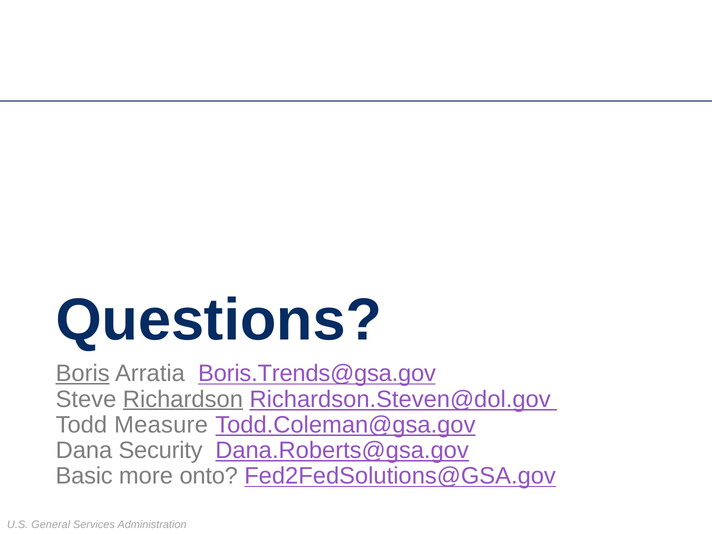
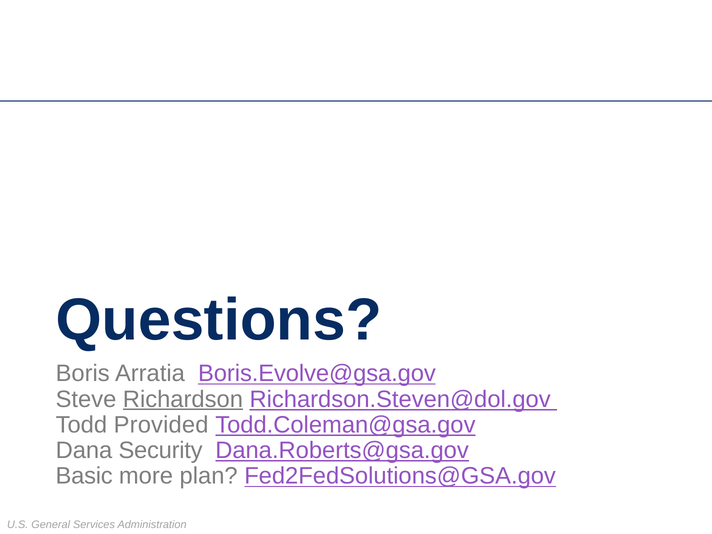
Boris underline: present -> none (83, 374)
Boris.Trends@gsa.gov: Boris.Trends@gsa.gov -> Boris.Evolve@gsa.gov (317, 374)
Measure: Measure -> Provided (161, 425)
onto: onto -> plan (209, 476)
